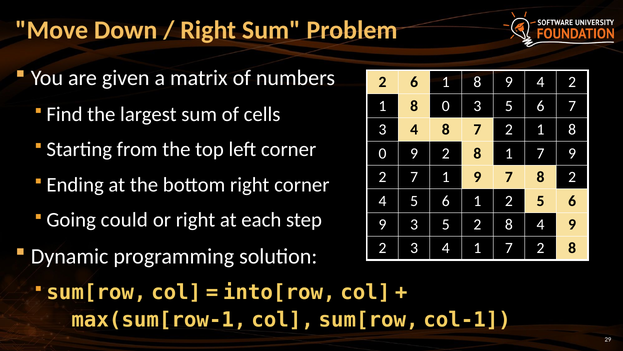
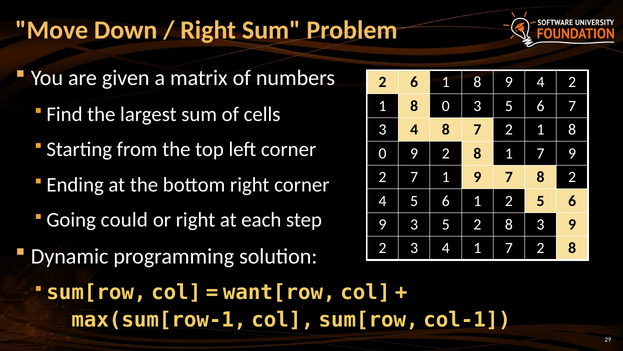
8 4: 4 -> 3 (541, 224)
into[row: into[row -> want[row (279, 292)
